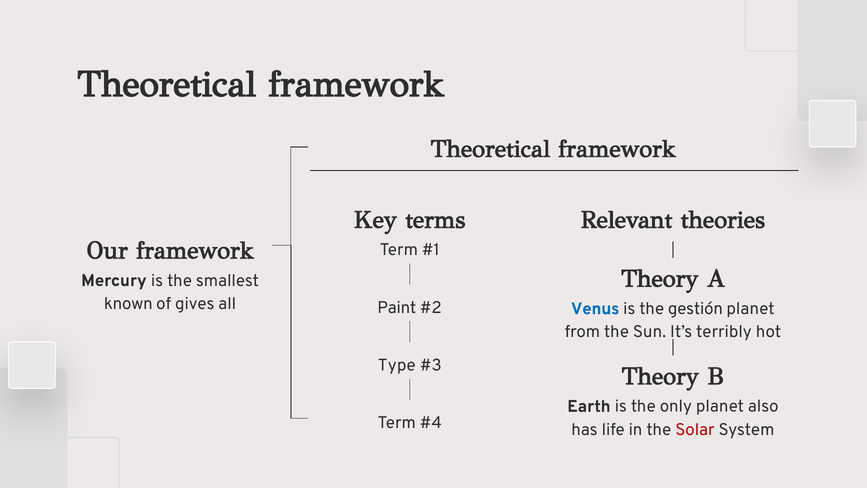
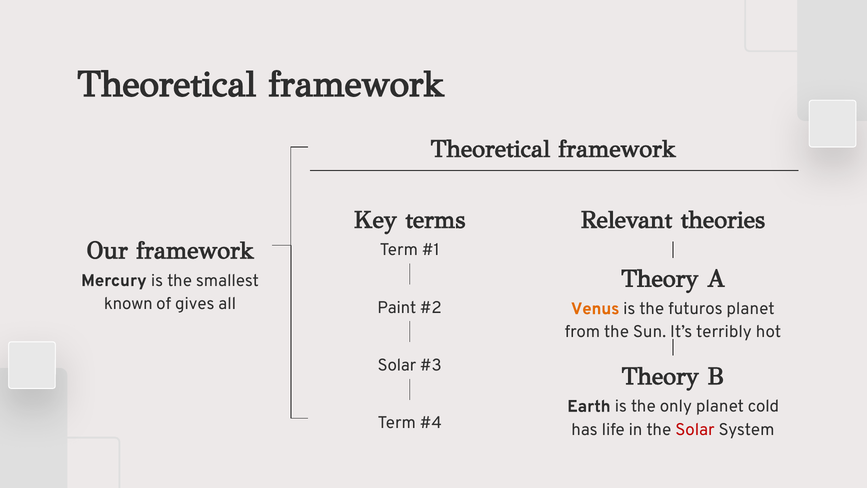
Venus colour: blue -> orange (595, 308)
gestión: gestión -> futuros (695, 308)
Type: Type -> Solar (397, 365)
also: also -> cold (763, 406)
